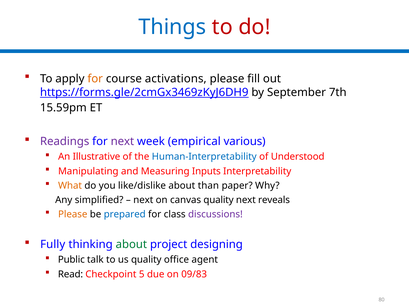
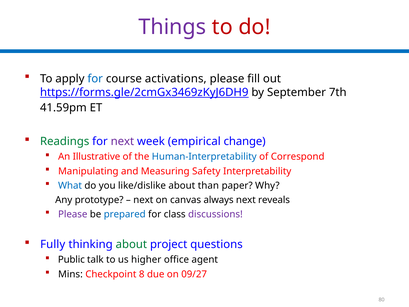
Things colour: blue -> purple (172, 27)
for colour: orange -> blue (95, 79)
15.59pm: 15.59pm -> 41.59pm (63, 108)
Readings colour: purple -> green (65, 141)
various: various -> change (245, 141)
Understood: Understood -> Correspond (298, 157)
Inputs: Inputs -> Safety (206, 171)
What colour: orange -> blue (70, 185)
simplified: simplified -> prototype (99, 200)
canvas quality: quality -> always (219, 200)
Please colour: orange -> purple (73, 214)
designing: designing -> questions (216, 244)
us quality: quality -> higher (146, 260)
Read: Read -> Mins (70, 274)
5: 5 -> 8 (142, 274)
09/83: 09/83 -> 09/27 (194, 274)
